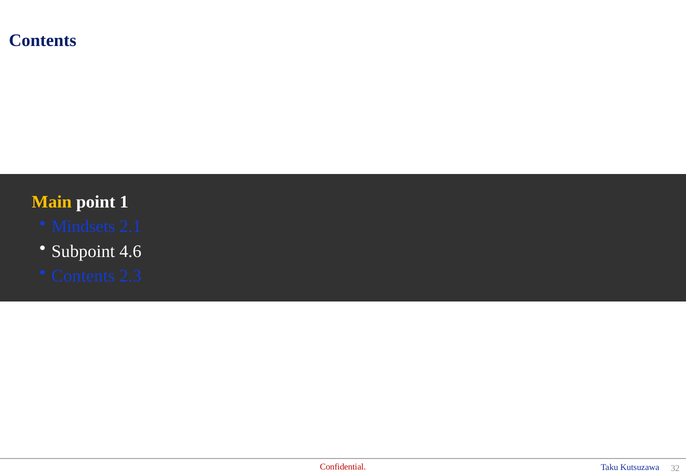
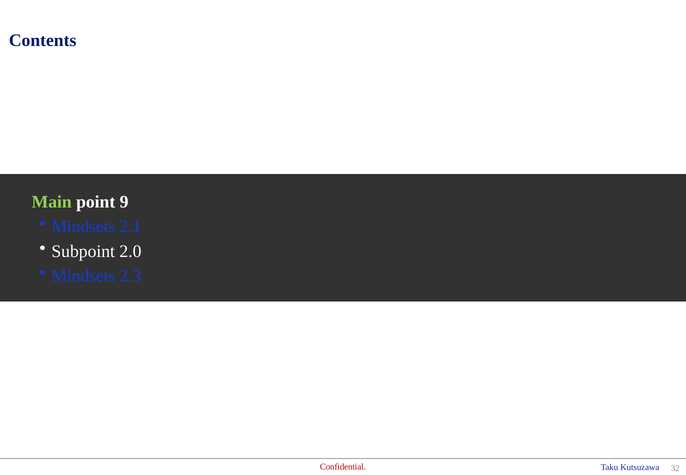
Main colour: yellow -> light green (52, 202)
1: 1 -> 9 (124, 202)
4.6: 4.6 -> 2.0 (130, 251)
Contents: Contents -> Mindsets (83, 276)
